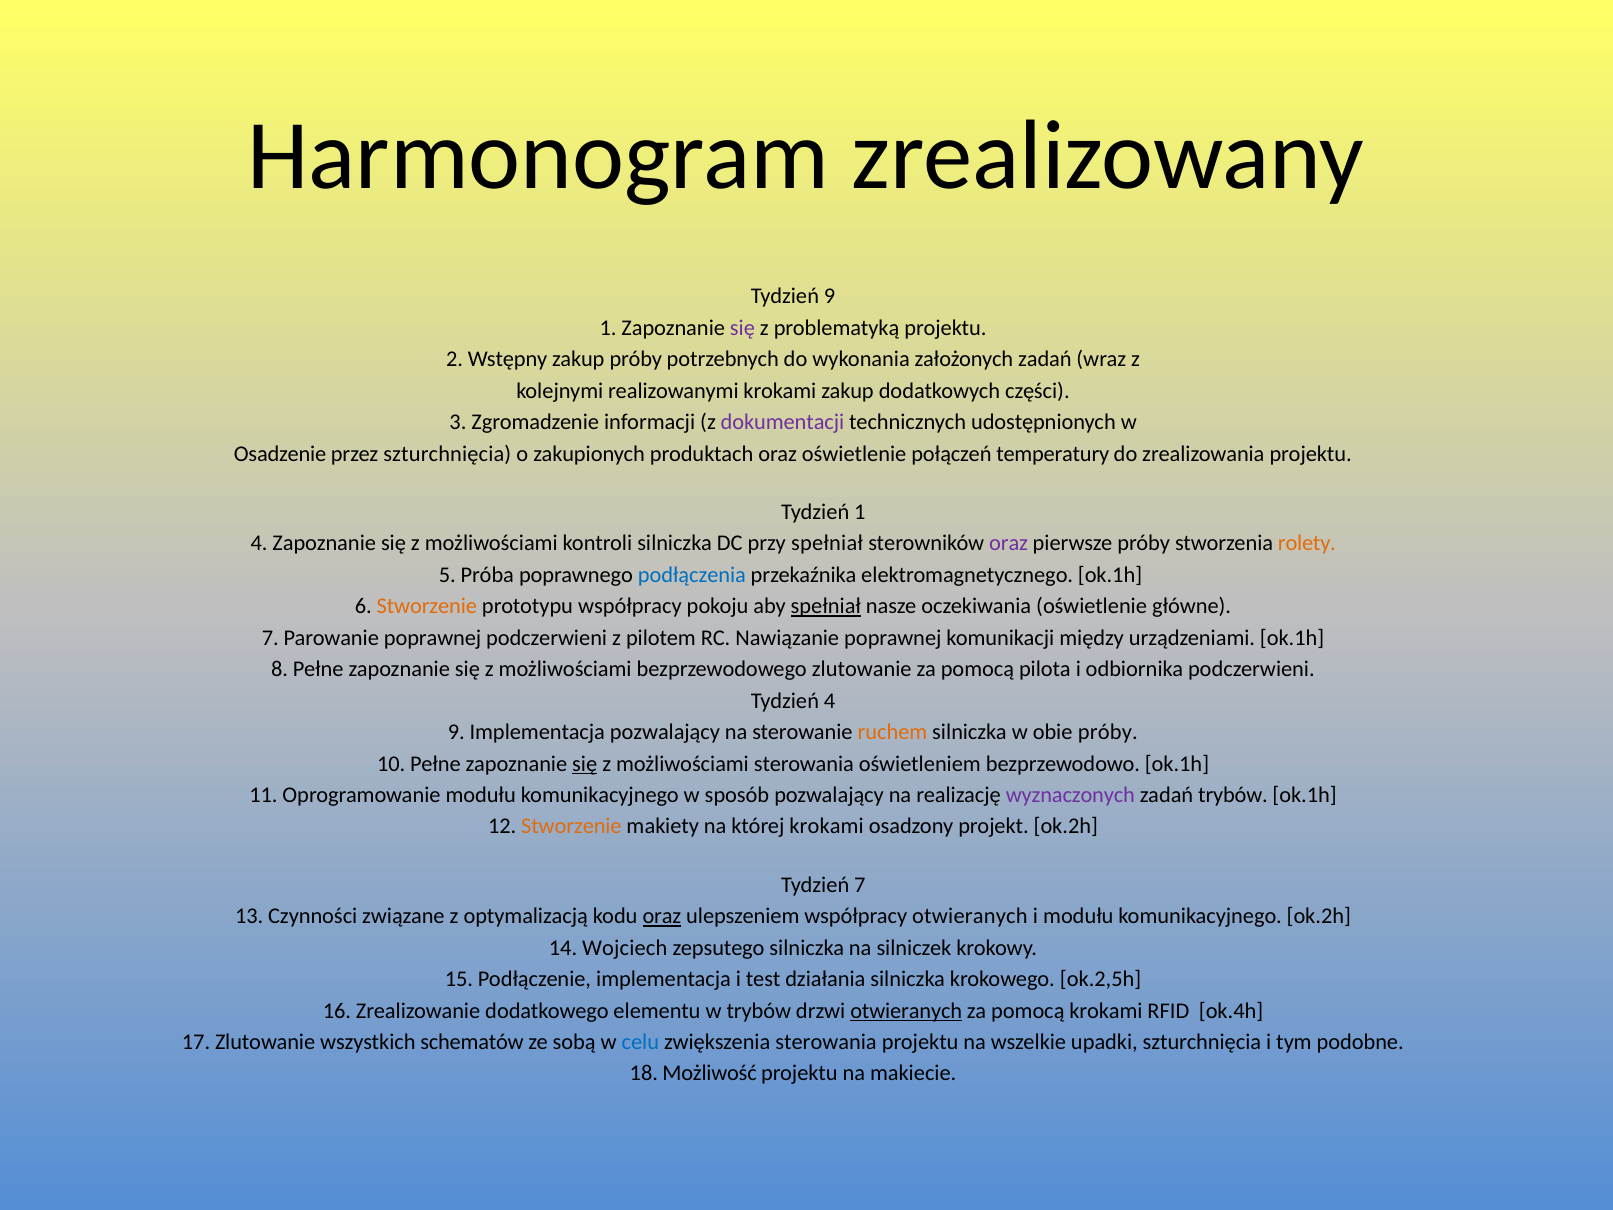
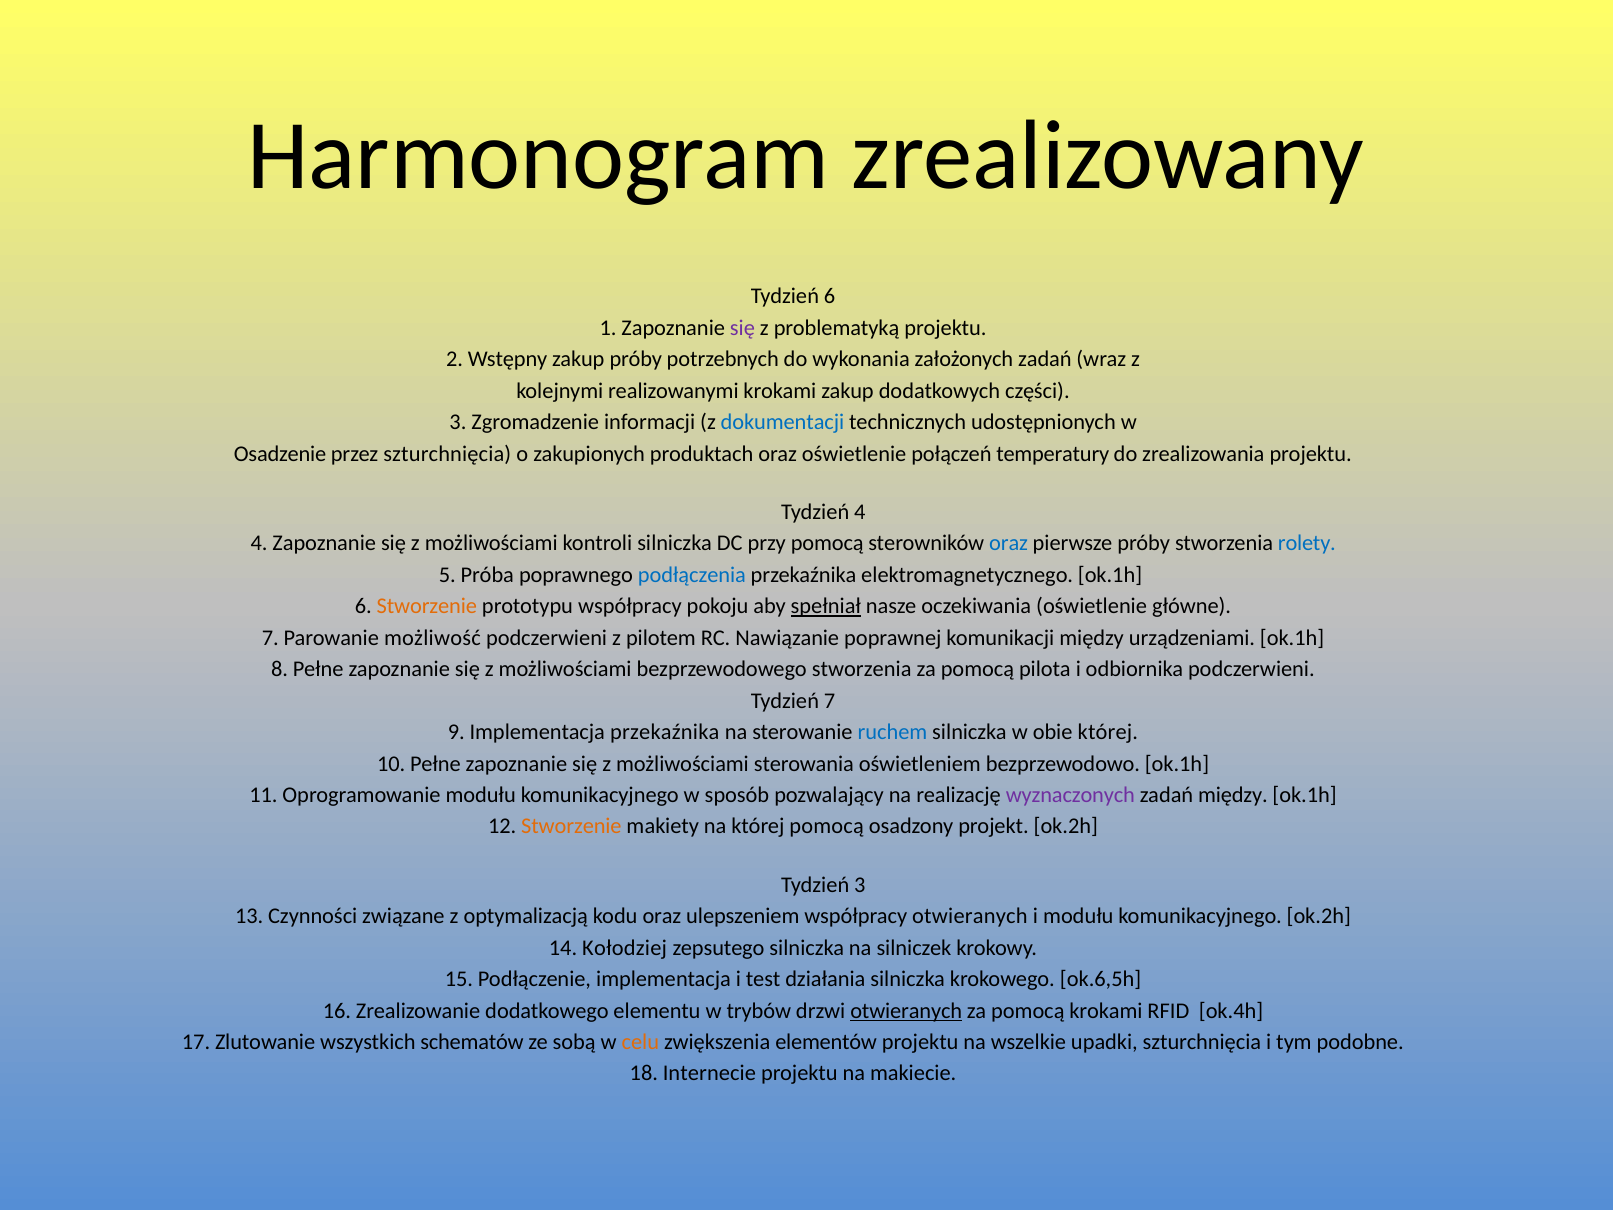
Tydzień 9: 9 -> 6 (830, 296)
dokumentacji colour: purple -> blue (782, 422)
Tydzień 1: 1 -> 4 (860, 512)
przy spełniał: spełniał -> pomocą (827, 543)
oraz colour: purple -> blue (1009, 543)
rolety colour: orange -> blue (1307, 543)
Parowanie poprawnej: poprawnej -> możliwość (432, 638)
bezprzewodowego zlutowanie: zlutowanie -> stworzenia (862, 669)
Tydzień 4: 4 -> 7 (830, 701)
Implementacja pozwalający: pozwalający -> przekaźnika (665, 732)
ruchem colour: orange -> blue (892, 732)
obie próby: próby -> której (1108, 732)
się underline: present -> none (585, 763)
zadań trybów: trybów -> między (1233, 795)
której krokami: krokami -> pomocą (827, 826)
Tydzień 7: 7 -> 3 (860, 885)
oraz underline: present -> none (662, 916)
Wojciech: Wojciech -> Kołodziej (625, 948)
ok.2,5h: ok.2,5h -> ok.6,5h (1101, 979)
celu colour: blue -> orange (640, 1042)
zwiększenia sterowania: sterowania -> elementów (826, 1042)
Możliwość: Możliwość -> Internecie (709, 1073)
